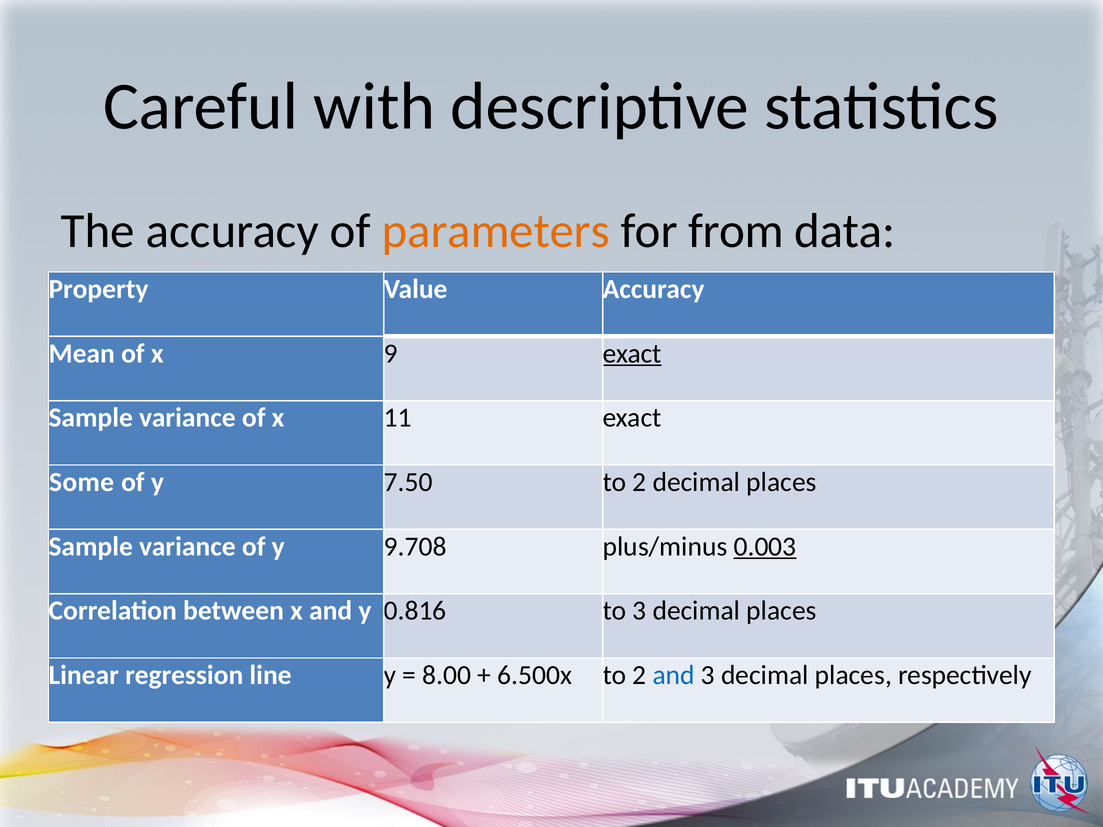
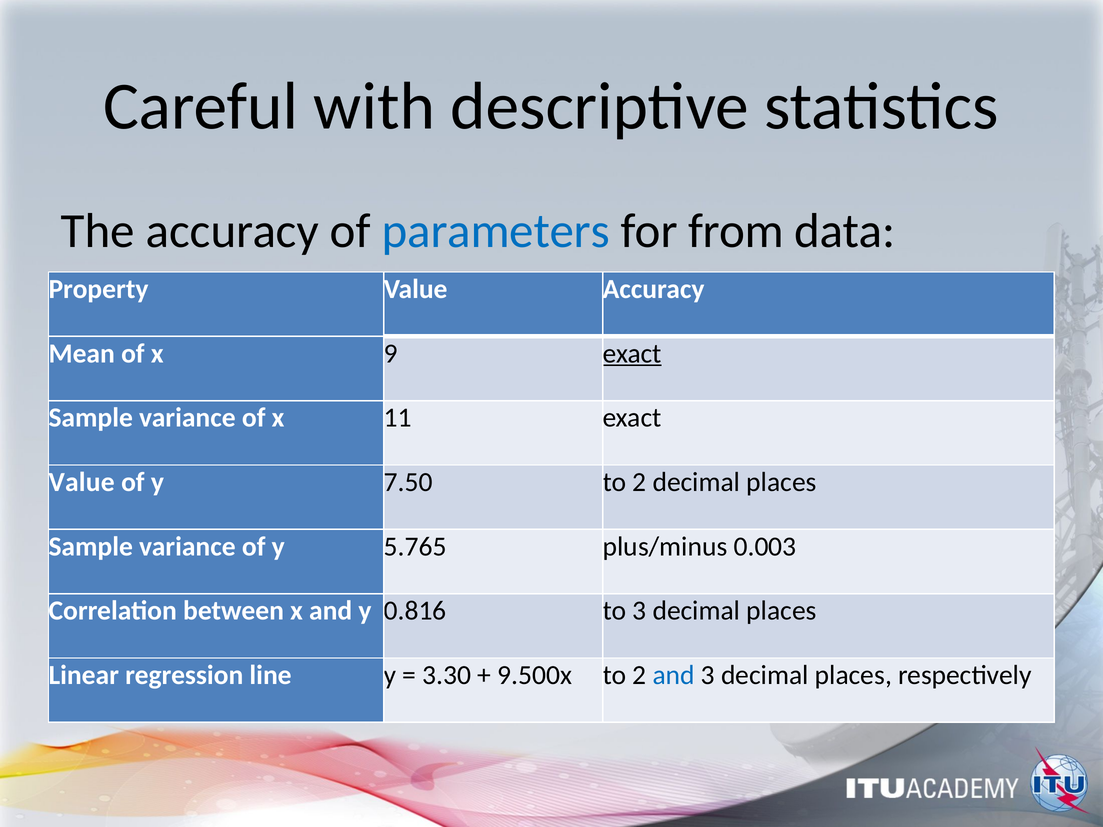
parameters colour: orange -> blue (496, 231)
Some: Some -> Value (82, 482)
9.708: 9.708 -> 5.765 (415, 547)
0.003 underline: present -> none (765, 547)
8.00: 8.00 -> 3.30 (447, 675)
6.500x: 6.500x -> 9.500x (535, 675)
